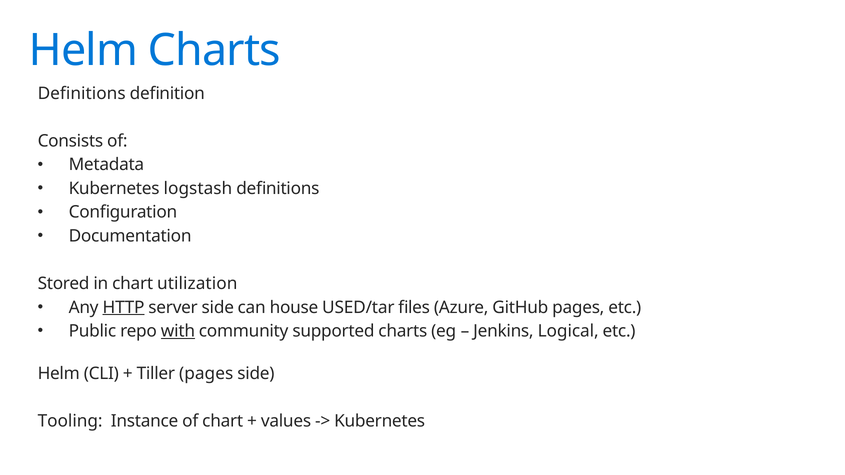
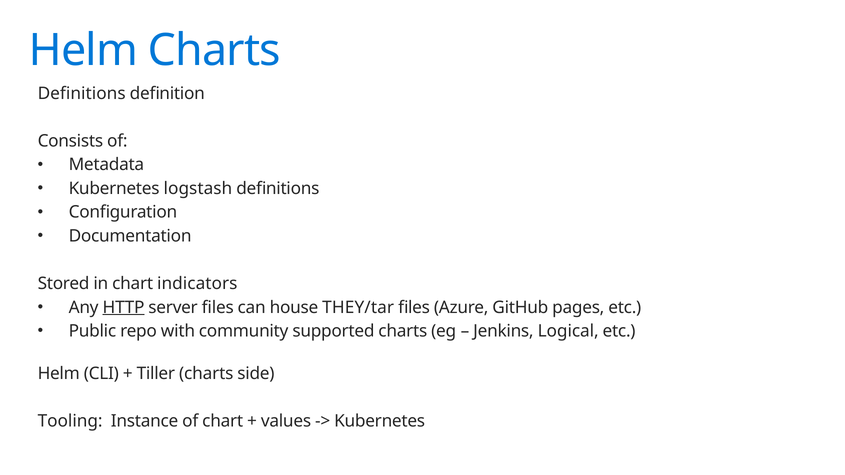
utilization: utilization -> indicators (197, 284)
server side: side -> files (218, 308)
USED/tar: USED/tar -> THEY/tar (358, 308)
with underline: present -> none (178, 331)
Tiller pages: pages -> charts (206, 374)
